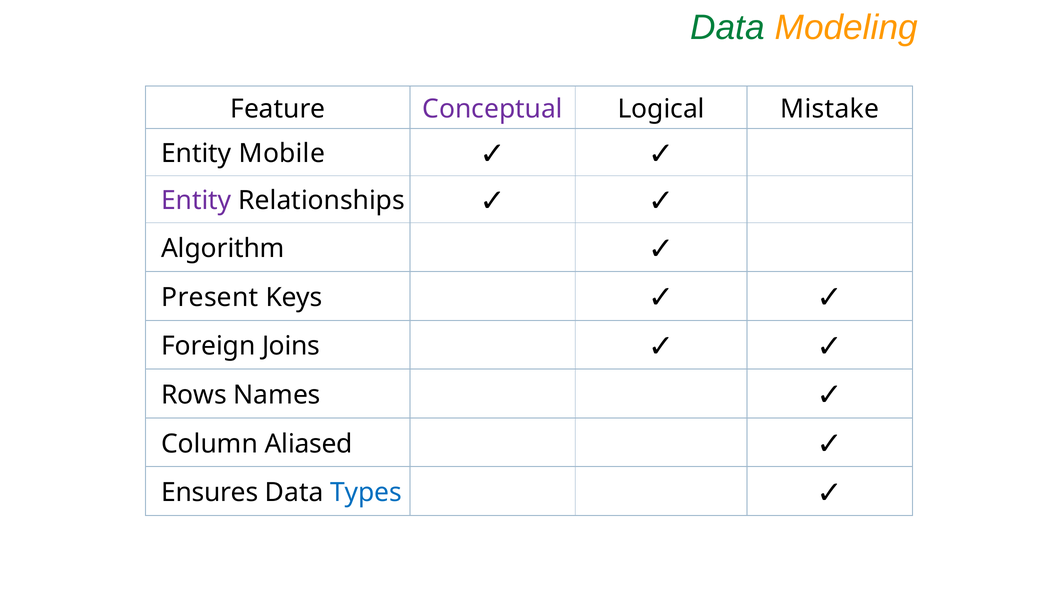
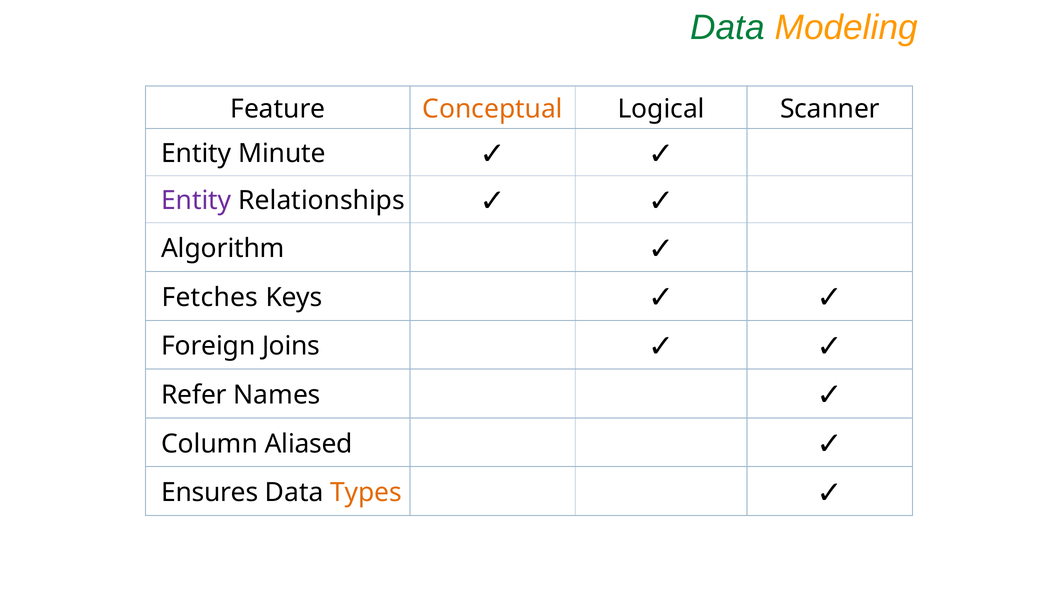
Conceptual colour: purple -> orange (493, 109)
Mistake: Mistake -> Scanner (830, 109)
Mobile: Mobile -> Minute (282, 154)
Present: Present -> Fetches (210, 298)
Rows: Rows -> Refer (194, 395)
Types colour: blue -> orange (366, 493)
